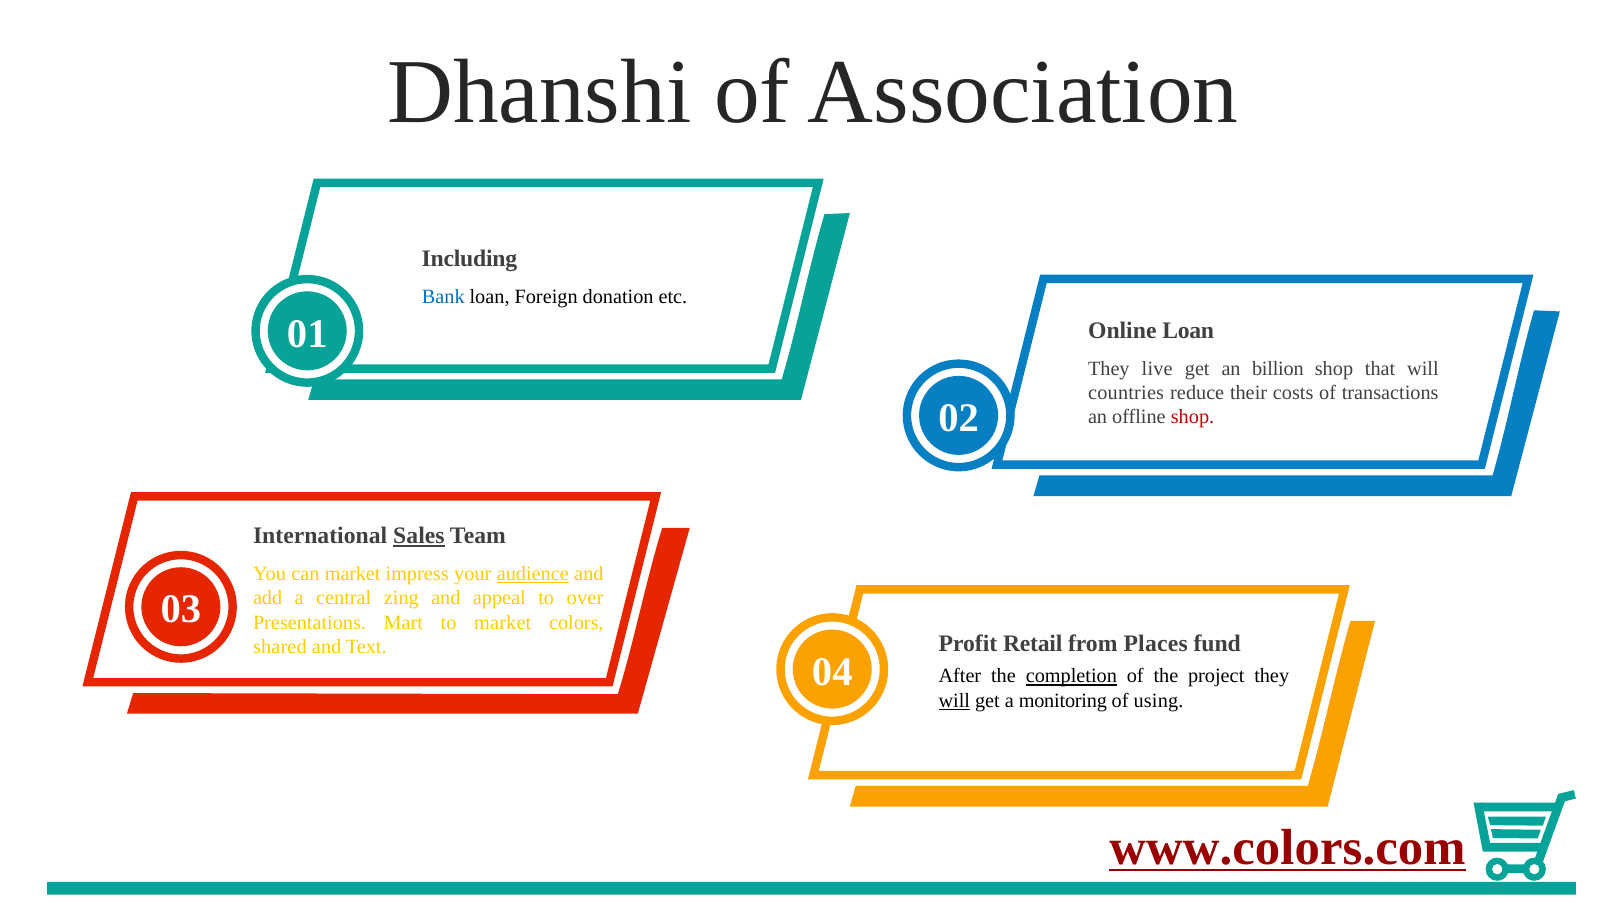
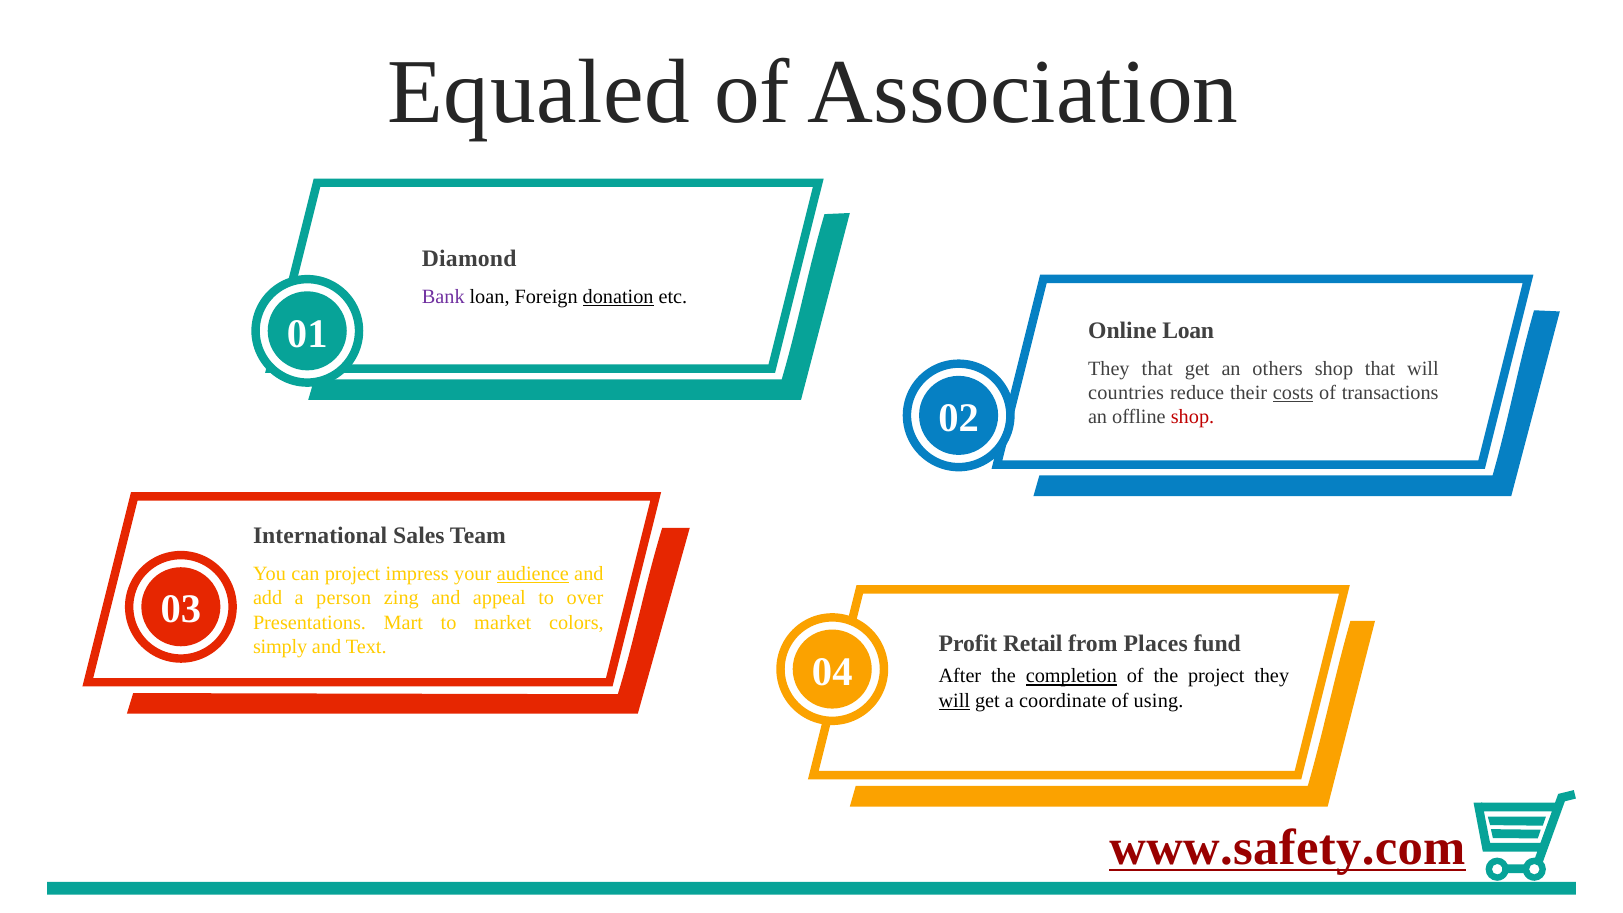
Dhanshi: Dhanshi -> Equaled (539, 93)
Including: Including -> Diamond (469, 259)
Bank colour: blue -> purple (443, 297)
donation underline: none -> present (618, 297)
They live: live -> that (1157, 369)
billion: billion -> others (1278, 369)
costs underline: none -> present (1293, 393)
Sales underline: present -> none (419, 536)
can market: market -> project (353, 574)
central: central -> person (344, 598)
shared: shared -> simply (280, 647)
monitoring: monitoring -> coordinate (1063, 701)
www.colors.com: www.colors.com -> www.safety.com (1287, 848)
